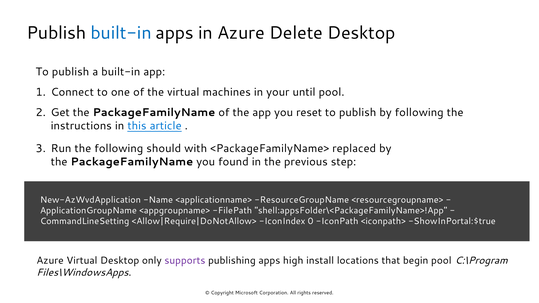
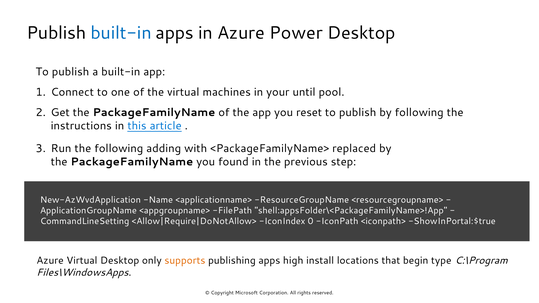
Delete: Delete -> Power (296, 33)
should: should -> adding (164, 149)
supports colour: purple -> orange (185, 261)
begin pool: pool -> type (441, 261)
